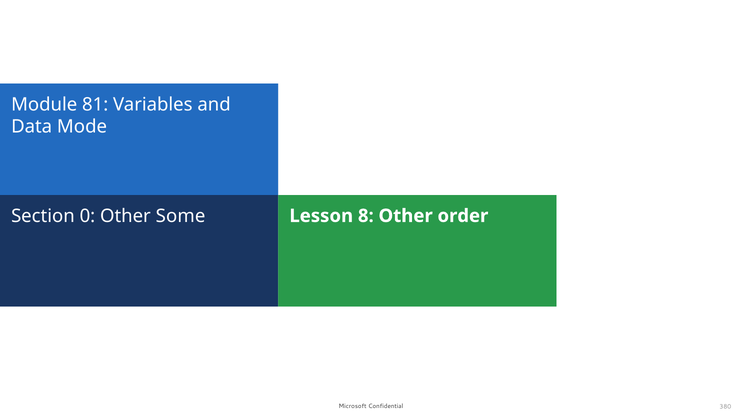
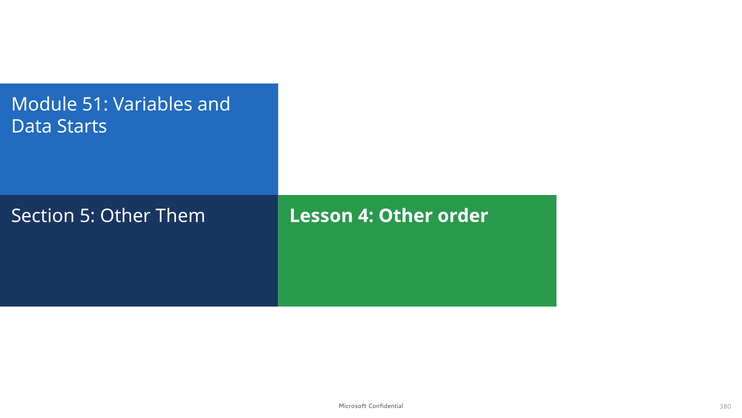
81: 81 -> 51 (95, 104)
Mode: Mode -> Starts (82, 127)
0: 0 -> 5 (87, 216)
Some: Some -> Them (181, 216)
8: 8 -> 4 (366, 216)
